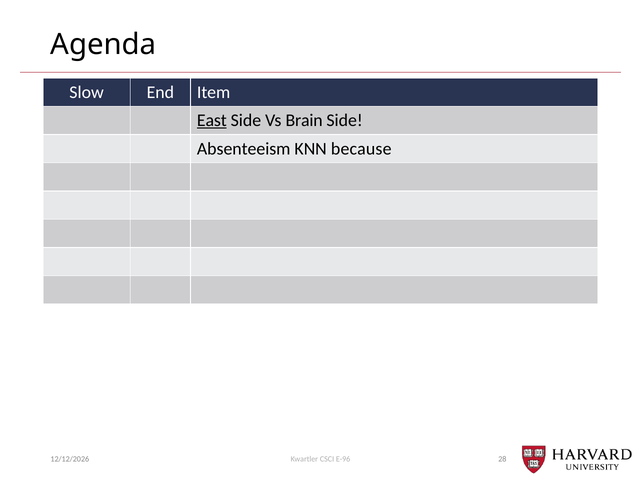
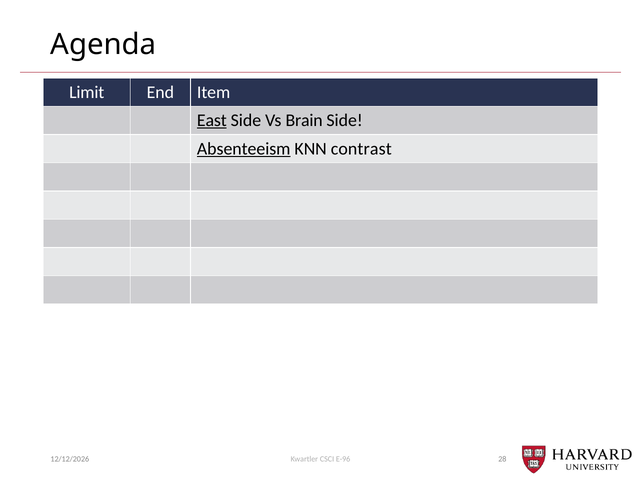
Slow: Slow -> Limit (87, 92)
Absenteeism underline: none -> present (244, 149)
because: because -> contrast (361, 149)
